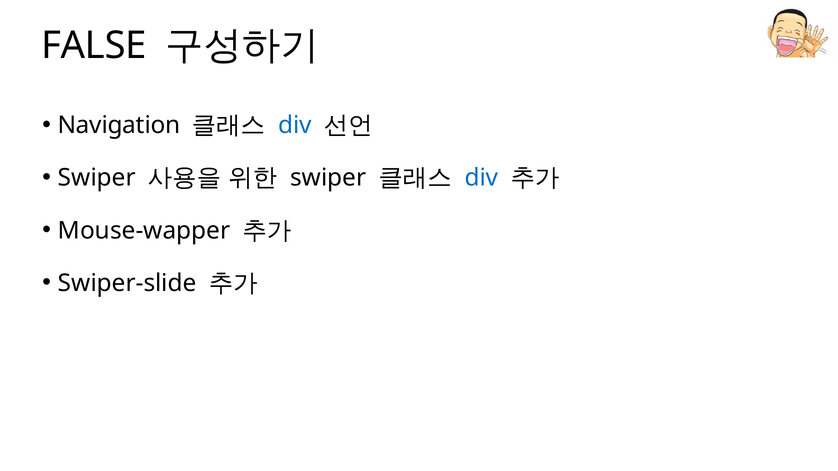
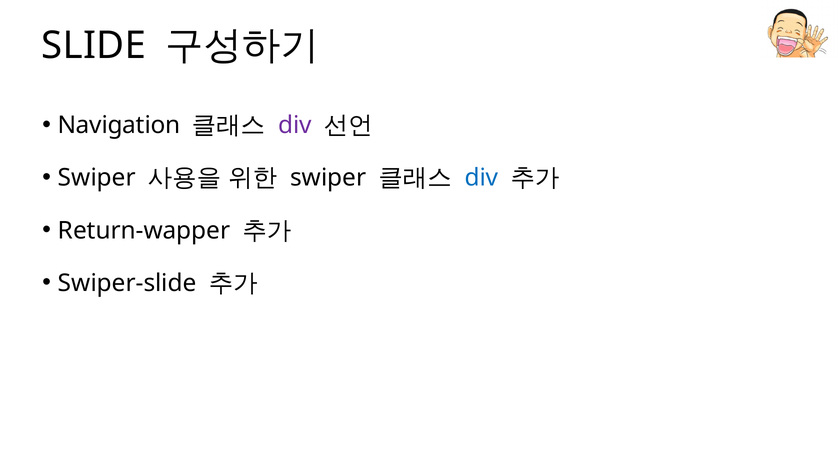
FALSE: FALSE -> SLIDE (94, 46)
div colour: blue -> purple (295, 125)
Mouse-wapper: Mouse-wapper -> Return-wapper (144, 231)
